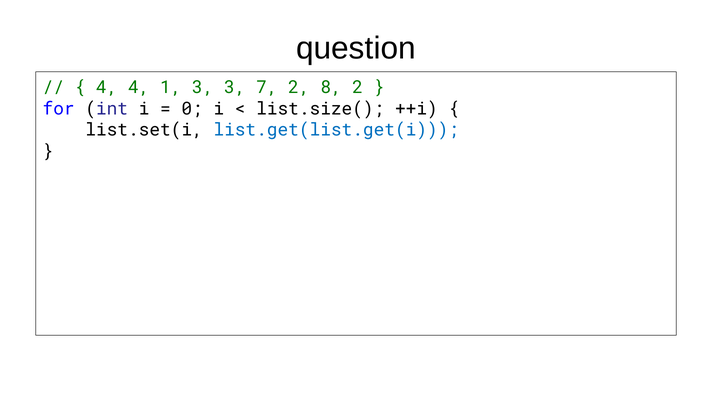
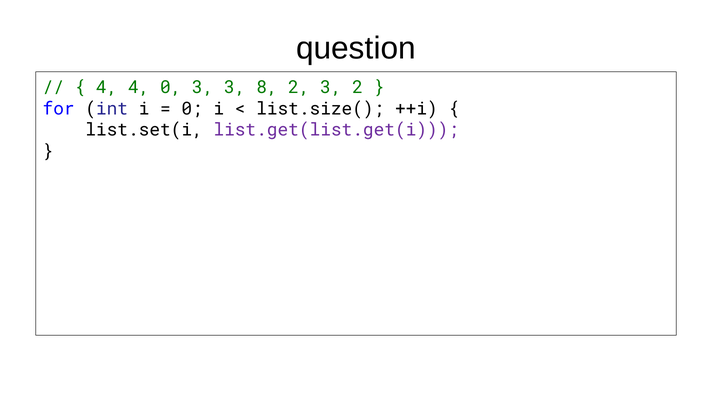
4 1: 1 -> 0 (171, 87)
7: 7 -> 8 (267, 87)
2 8: 8 -> 3 (331, 87)
list.get(list.get(i colour: blue -> purple (336, 130)
